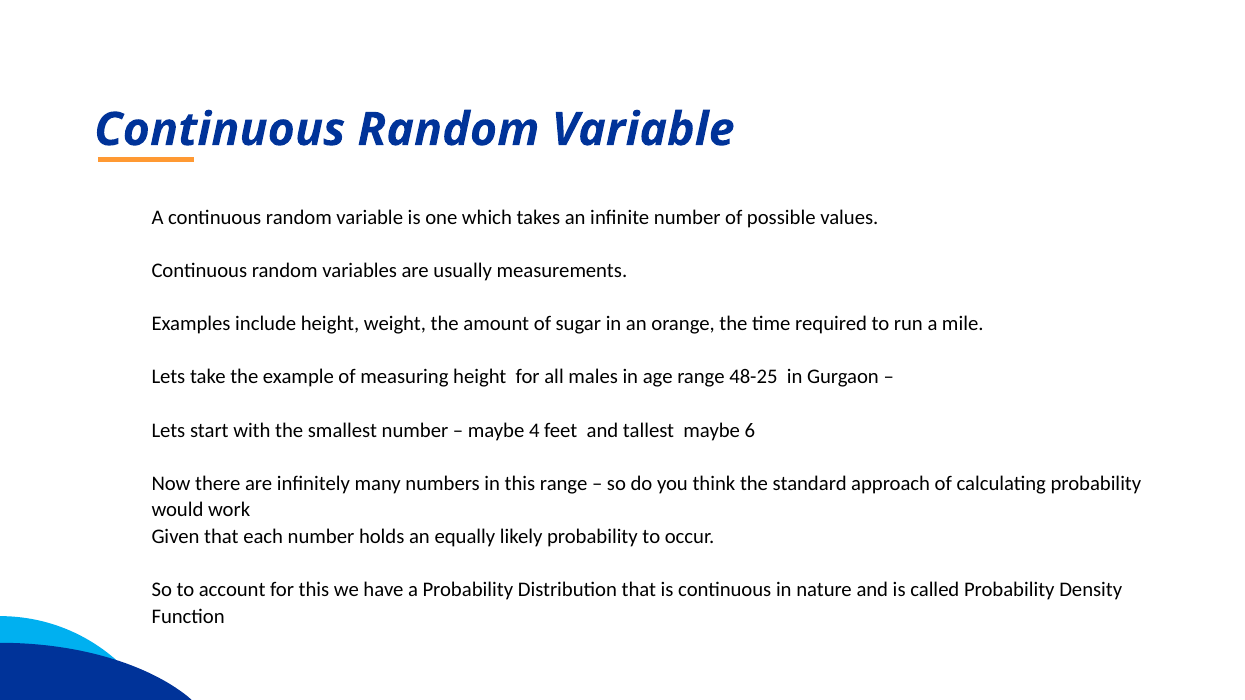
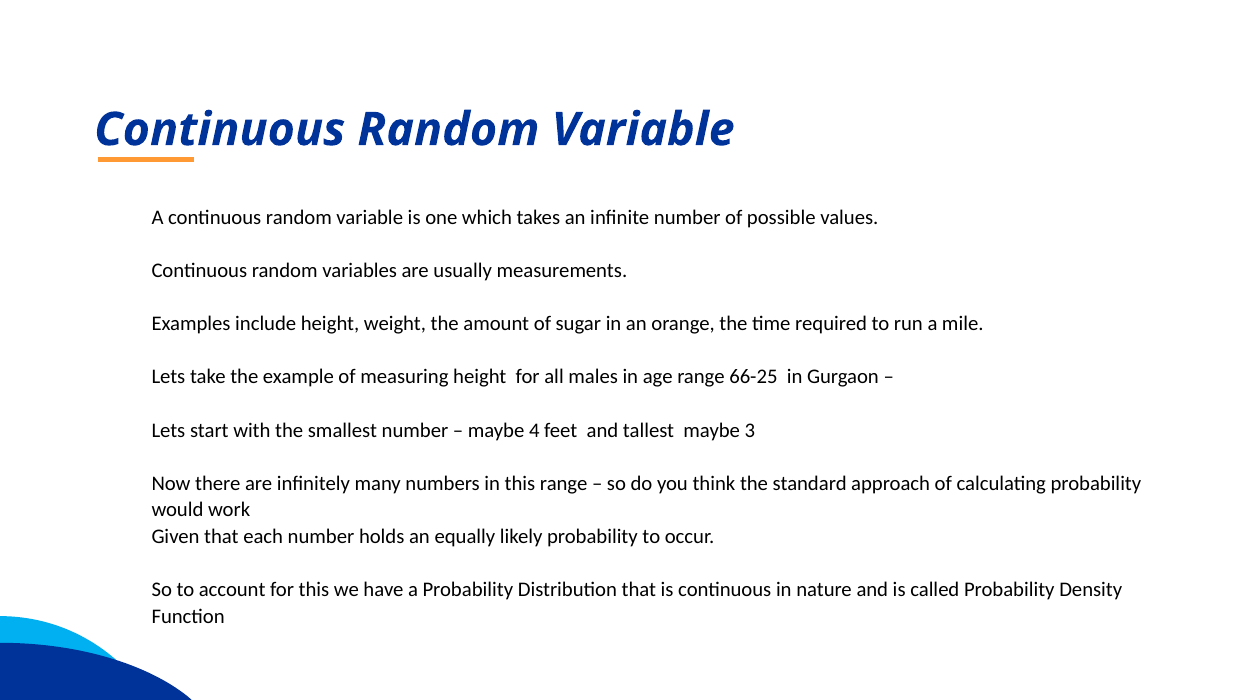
48-25: 48-25 -> 66-25 (753, 377)
6: 6 -> 3 (750, 430)
